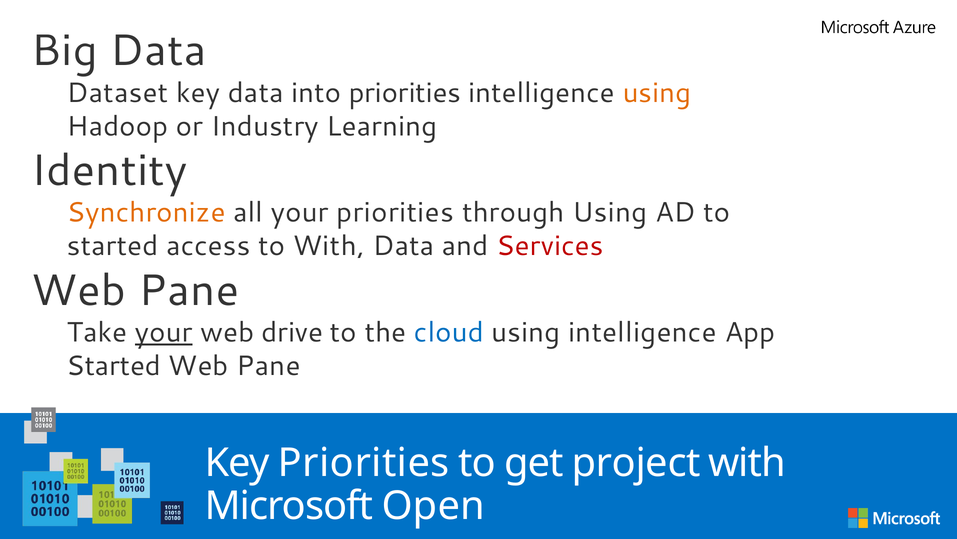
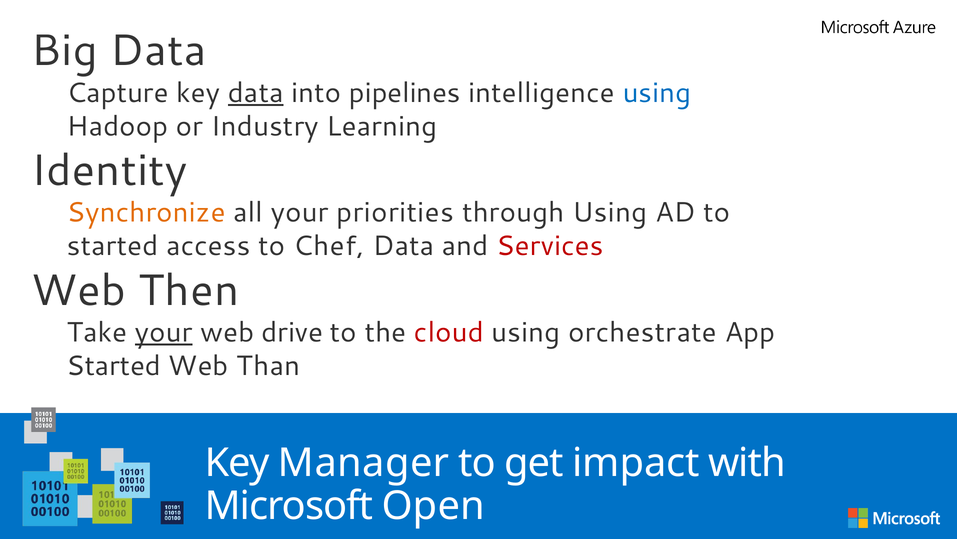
Dataset: Dataset -> Capture (118, 93)
data underline: none -> present (256, 93)
into priorities: priorities -> pipelines (405, 93)
using colour: orange -> blue (657, 93)
to With: With -> Chef (329, 246)
Pane: Pane -> Then (189, 290)
cloud colour: blue -> red (449, 332)
using intelligence: intelligence -> orchestrate (642, 332)
Pane: Pane -> Than (268, 366)
Key Priorities: Priorities -> Manager (364, 463)
project: project -> impact (636, 463)
